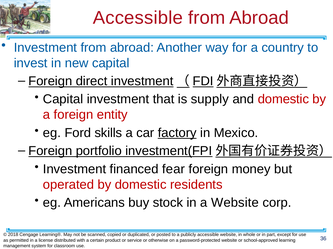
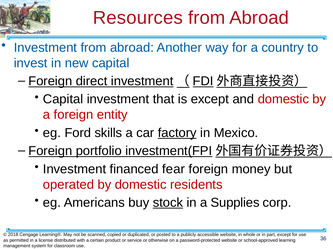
Accessible: Accessible -> Resources (138, 18)
is supply: supply -> except (210, 100)
stock underline: none -> present (168, 203)
a Website: Website -> Supplies (235, 203)
